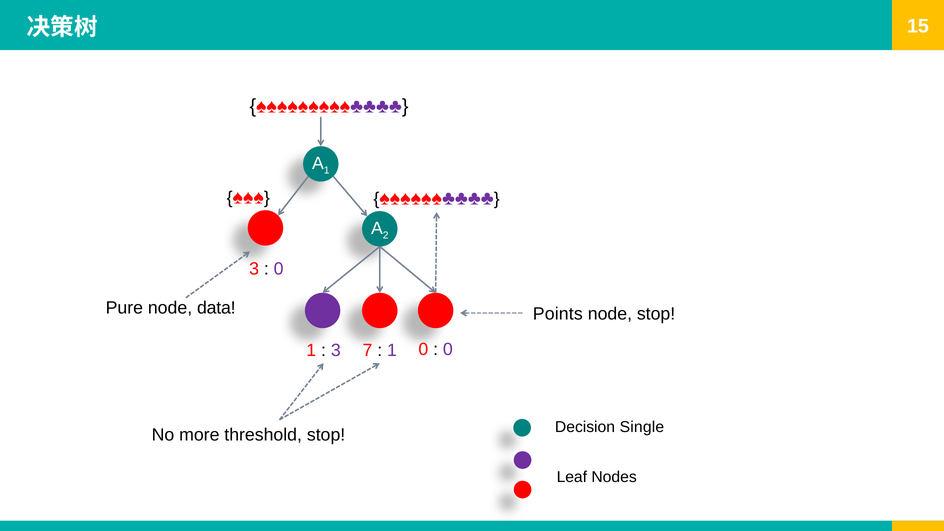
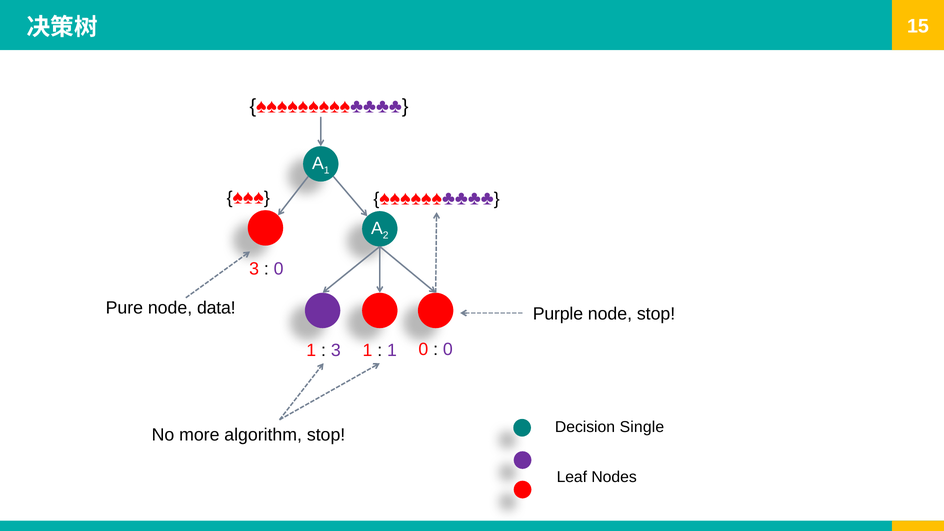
Points: Points -> Purple (558, 314)
3 7: 7 -> 1 (368, 350)
threshold: threshold -> algorithm (263, 435)
